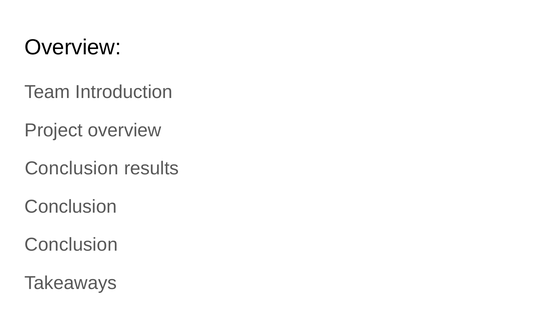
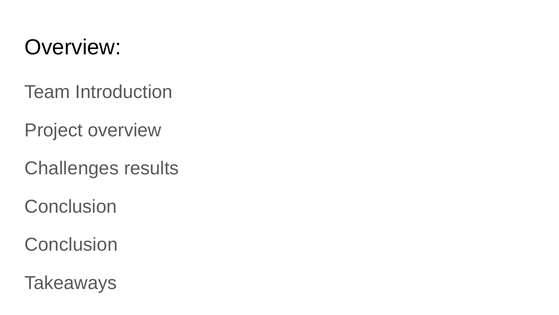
Conclusion: Conclusion -> Challenges (72, 168)
